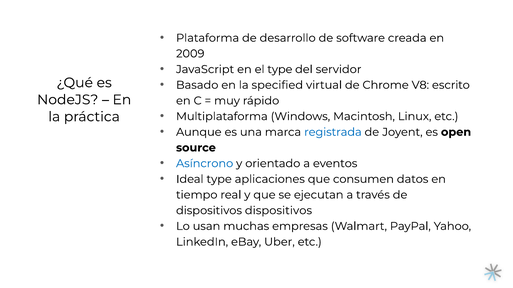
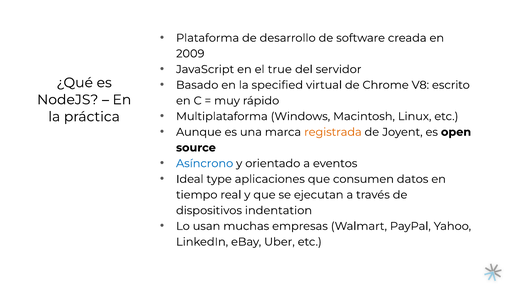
el type: type -> true (280, 69)
registrada colour: blue -> orange (333, 132)
dispositivos dispositivos: dispositivos -> indentation (278, 211)
